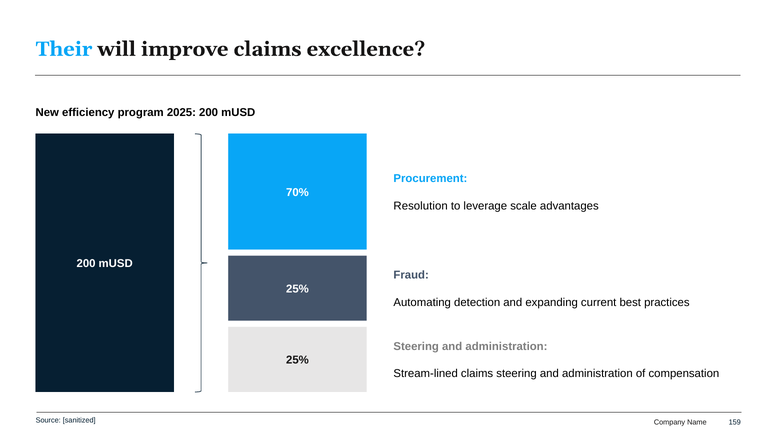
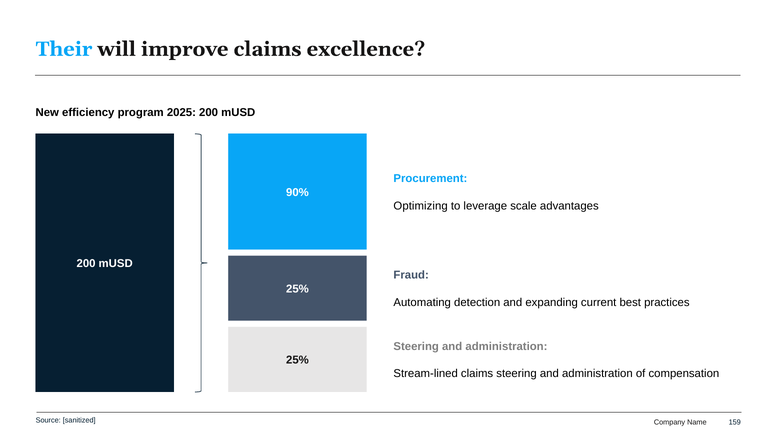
70%: 70% -> 90% (297, 192)
Resolution: Resolution -> Optimizing (421, 206)
